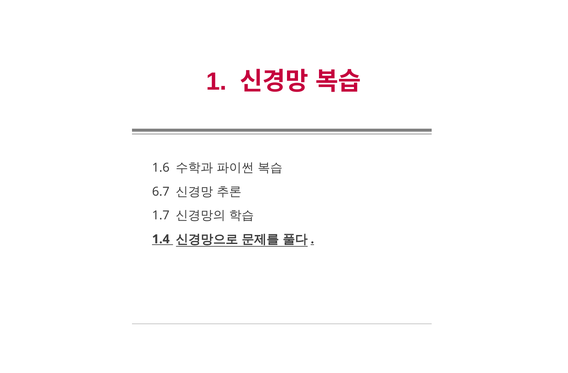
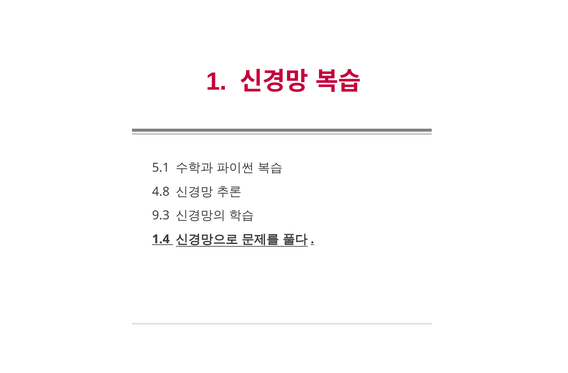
1.6: 1.6 -> 5.1 (161, 168)
6.7: 6.7 -> 4.8 (161, 192)
1.7: 1.7 -> 9.3 (161, 215)
